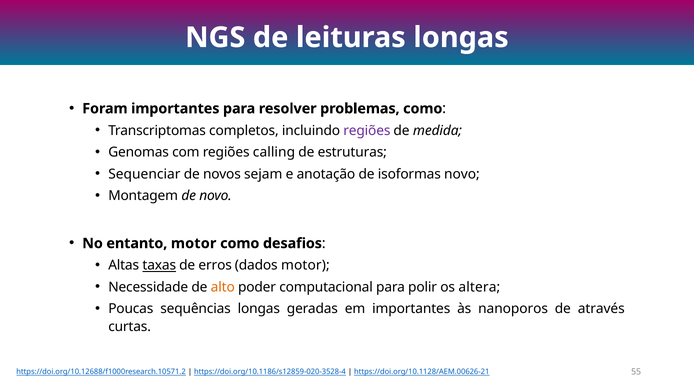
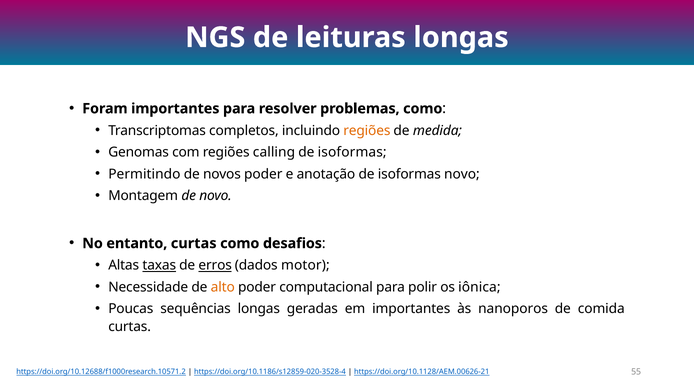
regiões colour: purple -> orange (367, 131)
estruturas: estruturas -> isoformas (352, 153)
Sequenciar: Sequenciar -> Permitindo (144, 174)
novos sejam: sejam -> poder (263, 174)
entanto motor: motor -> curtas (194, 244)
erros underline: none -> present (215, 266)
altera: altera -> iônica (479, 287)
através: através -> comida (601, 309)
